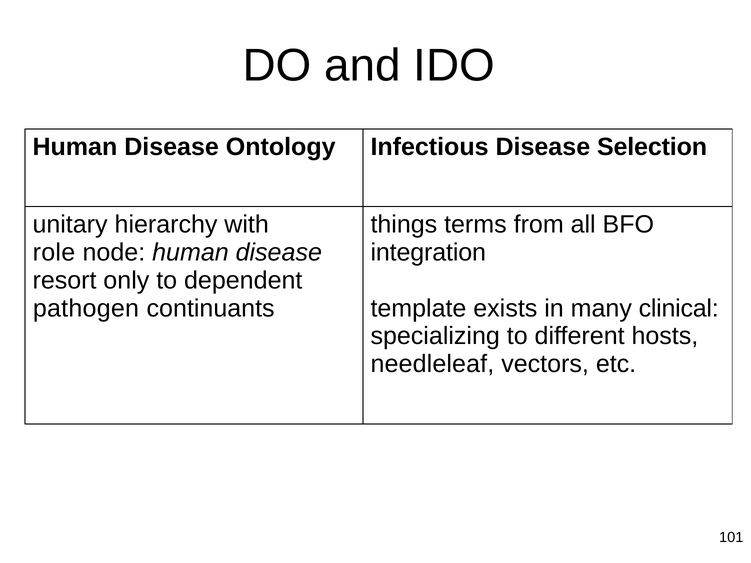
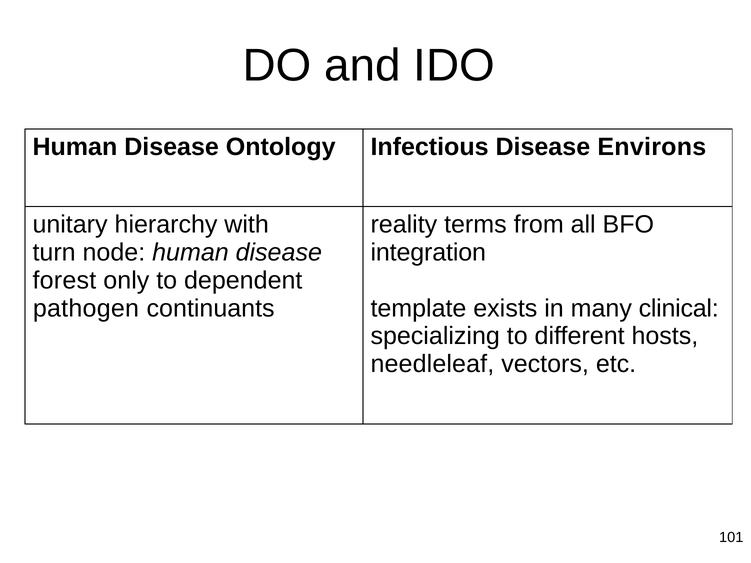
Selection: Selection -> Environs (652, 147)
things: things -> reality (404, 225)
role: role -> turn (54, 253)
resort: resort -> forest (64, 281)
